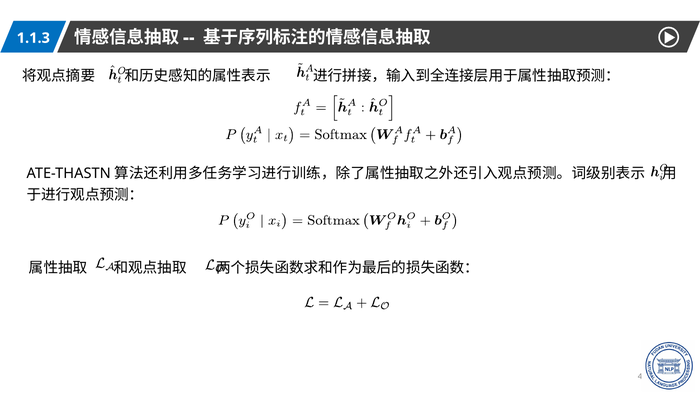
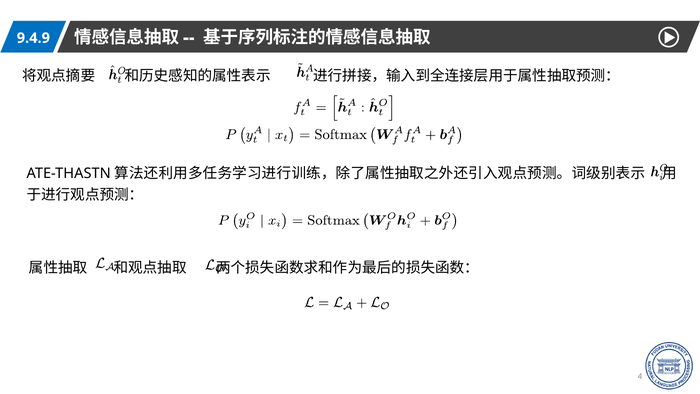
1.1.3: 1.1.3 -> 9.4.9 (33, 38)
